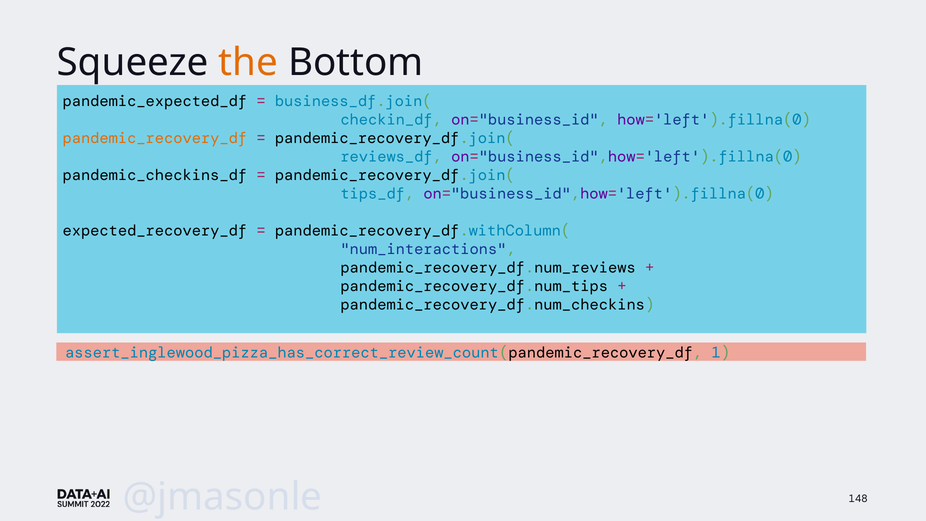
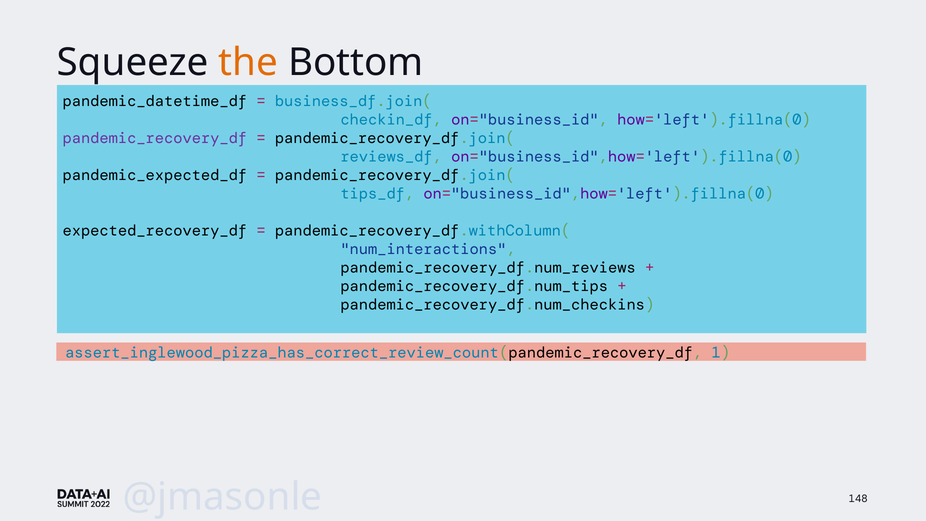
pandemic_expected_df: pandemic_expected_df -> pandemic_datetime_df (155, 101)
pandemic_recovery_df colour: orange -> purple (155, 138)
pandemic_checkins_df: pandemic_checkins_df -> pandemic_expected_df (155, 175)
